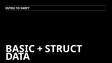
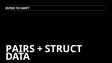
BASIC: BASIC -> PAIRS (20, 49)
